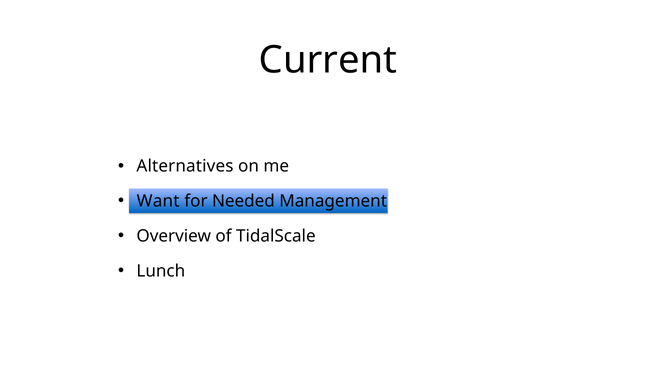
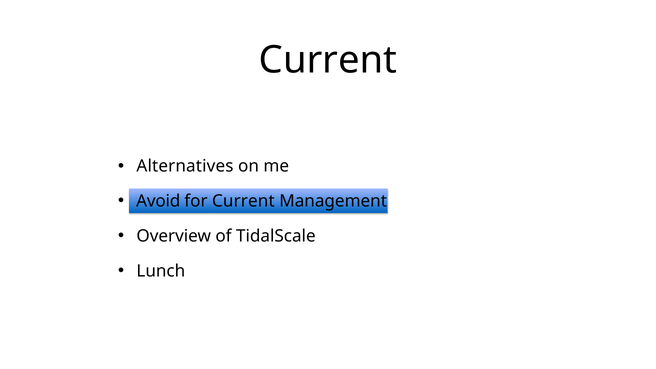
Want: Want -> Avoid (158, 201)
for Needed: Needed -> Current (243, 201)
